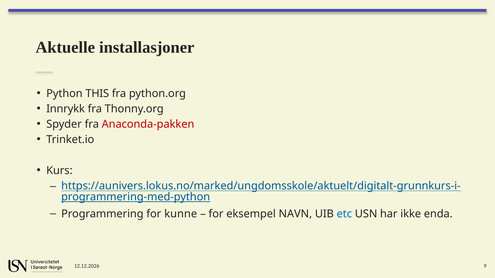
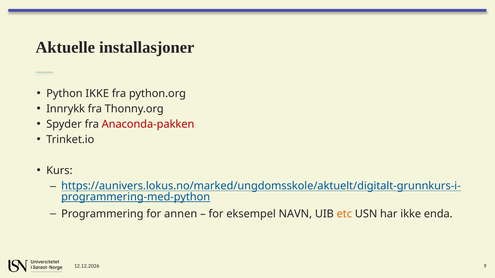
Python THIS: THIS -> IKKE (97, 94)
kunne: kunne -> annen (181, 214)
etc colour: blue -> orange (344, 214)
